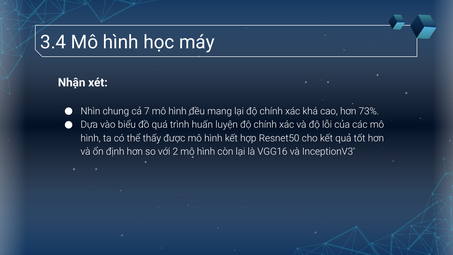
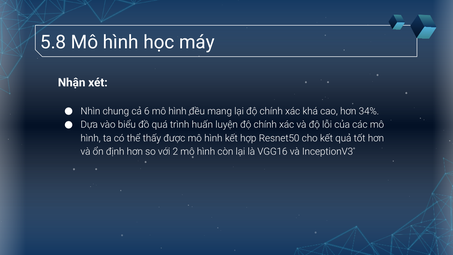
3.4: 3.4 -> 5.8 (53, 42)
7: 7 -> 6 (147, 111)
73%: 73% -> 34% (369, 111)
